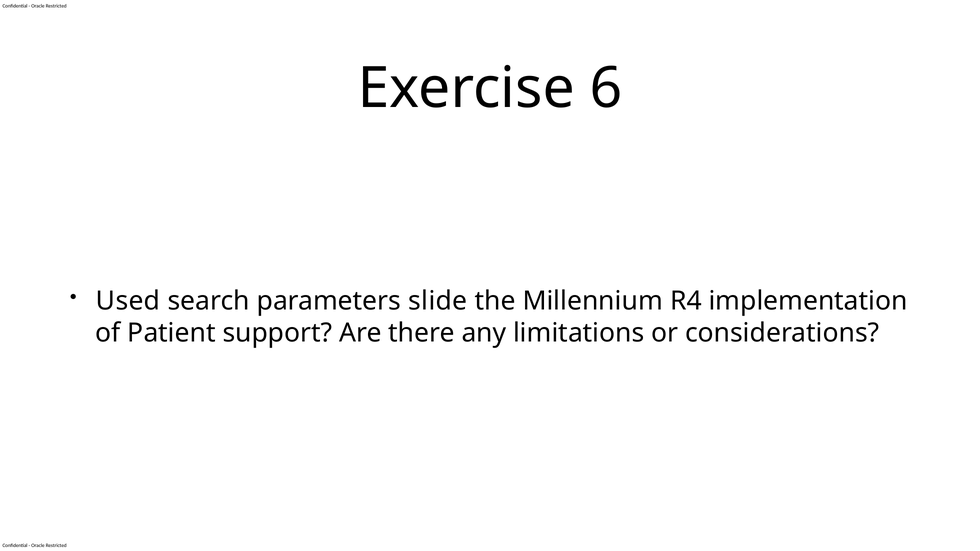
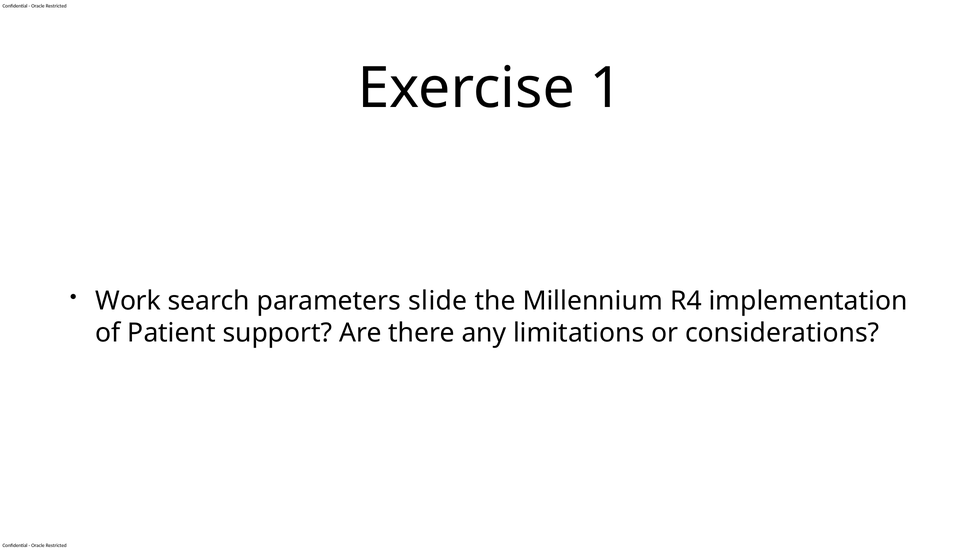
6: 6 -> 1 (606, 88)
Used: Used -> Work (128, 301)
